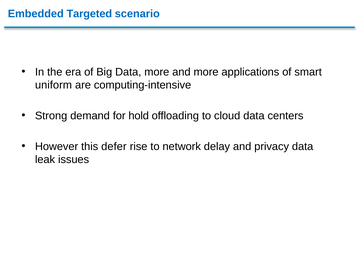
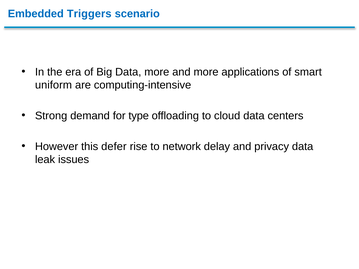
Targeted: Targeted -> Triggers (89, 14)
hold: hold -> type (139, 116)
